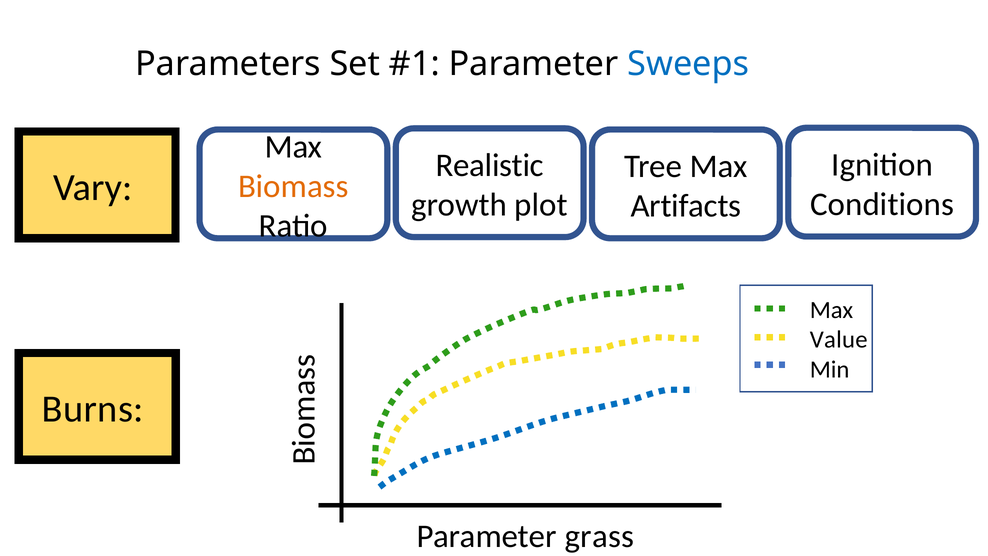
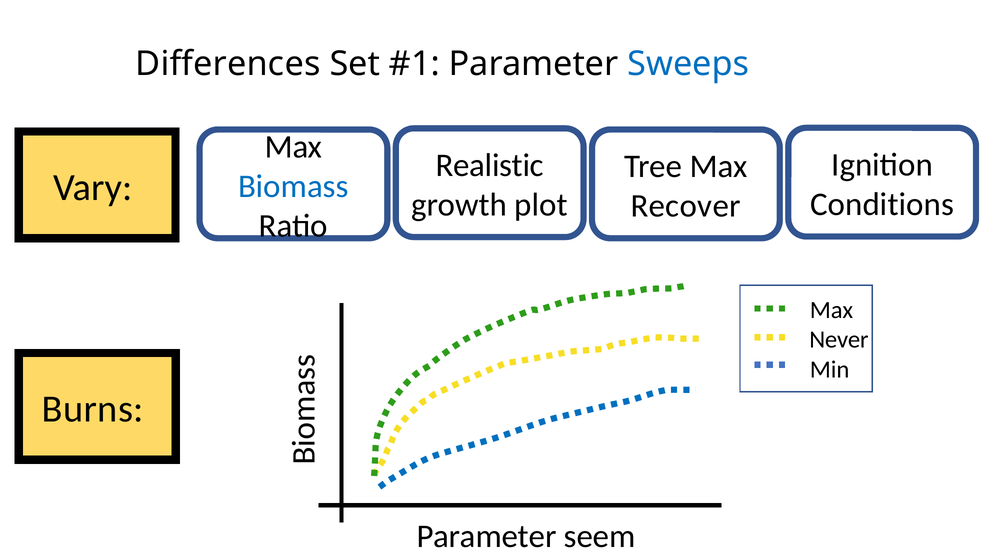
Parameters: Parameters -> Differences (228, 64)
Biomass colour: orange -> blue (293, 186)
Artifacts: Artifacts -> Recover (686, 206)
Value: Value -> Never (839, 340)
grass: grass -> seem (600, 536)
